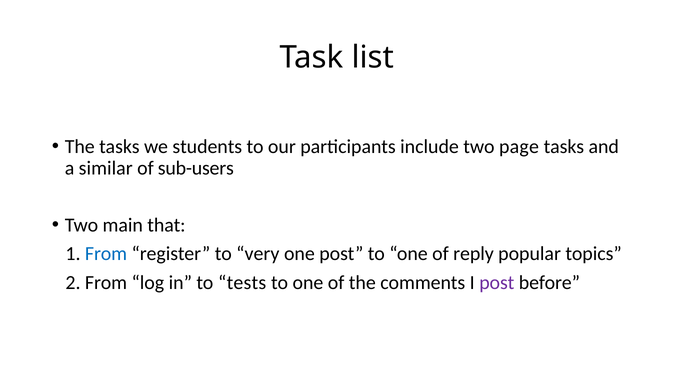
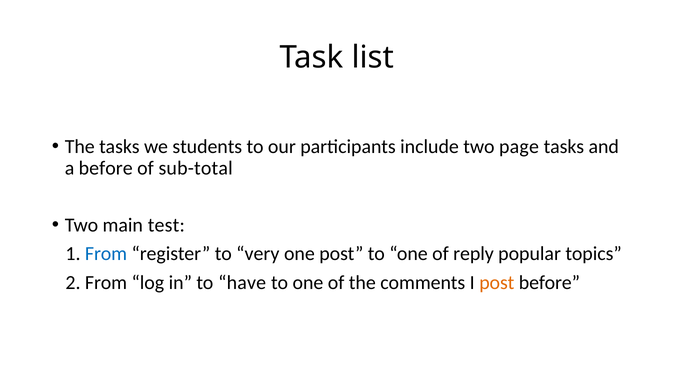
a similar: similar -> before (106, 168)
sub-users: sub-users -> sub-total (196, 168)
that: that -> test (166, 225)
tests: tests -> have (242, 282)
post colour: purple -> orange (497, 282)
